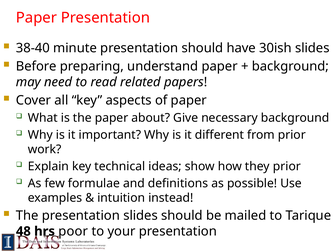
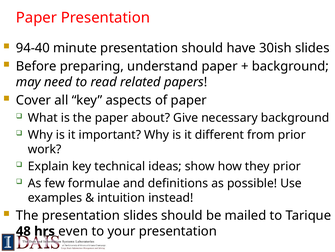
38-40: 38-40 -> 94-40 (33, 48)
poor: poor -> even (73, 231)
